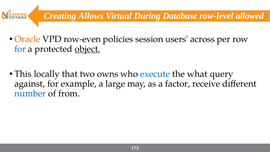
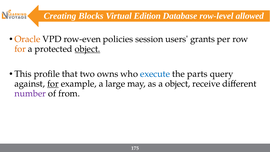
Allows: Allows -> Blocks (91, 16)
During: During -> Edition (147, 16)
across: across -> grants (203, 39)
for colour: blue -> orange (20, 49)
locally: locally -> profile (47, 74)
what: what -> parts (197, 74)
for underline: none -> present (53, 84)
a factor: factor -> object (178, 84)
number colour: blue -> purple (30, 93)
